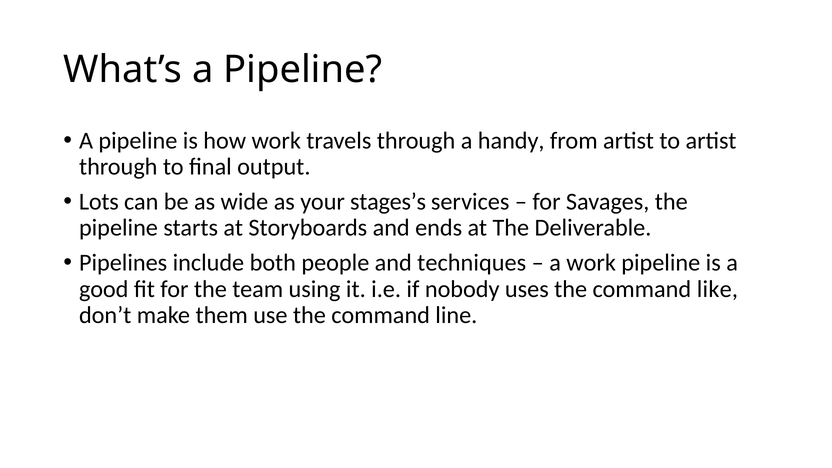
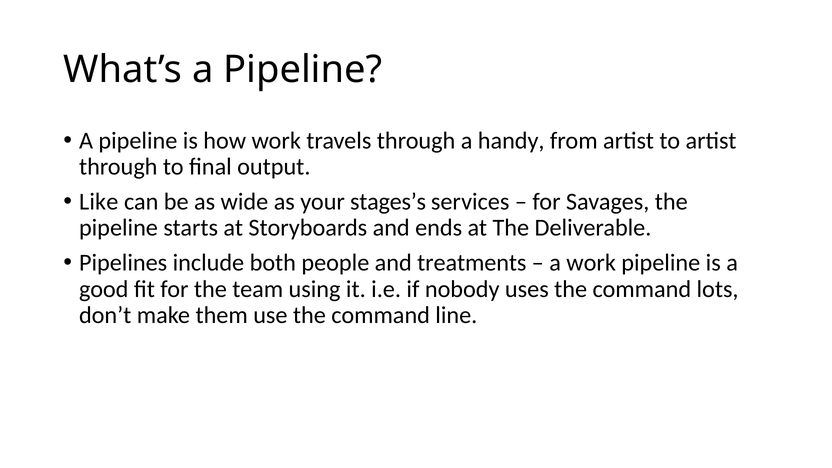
Lots: Lots -> Like (99, 202)
techniques: techniques -> treatments (472, 263)
like: like -> lots (718, 289)
